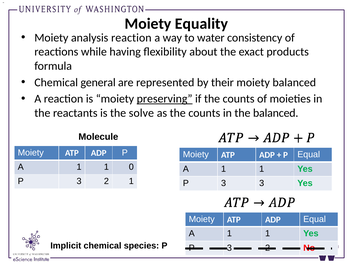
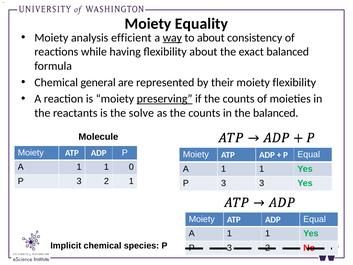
analysis reaction: reaction -> efficient (131, 38)
way underline: none -> present (172, 38)
to water: water -> about (211, 38)
exact products: products -> balanced (288, 52)
moiety balanced: balanced -> flexibility (294, 82)
